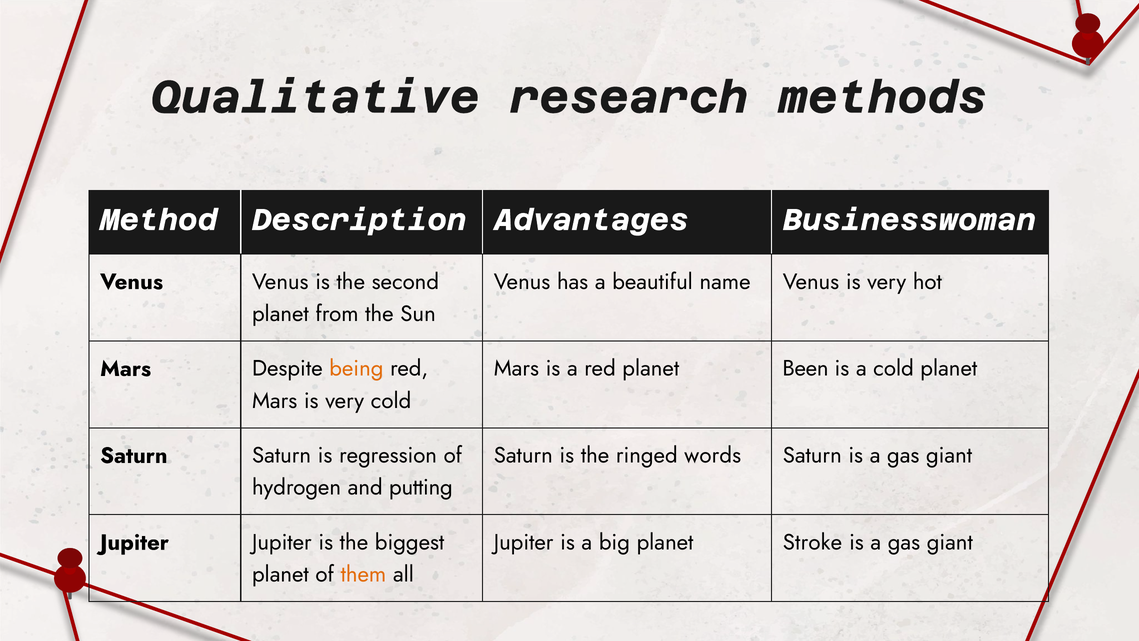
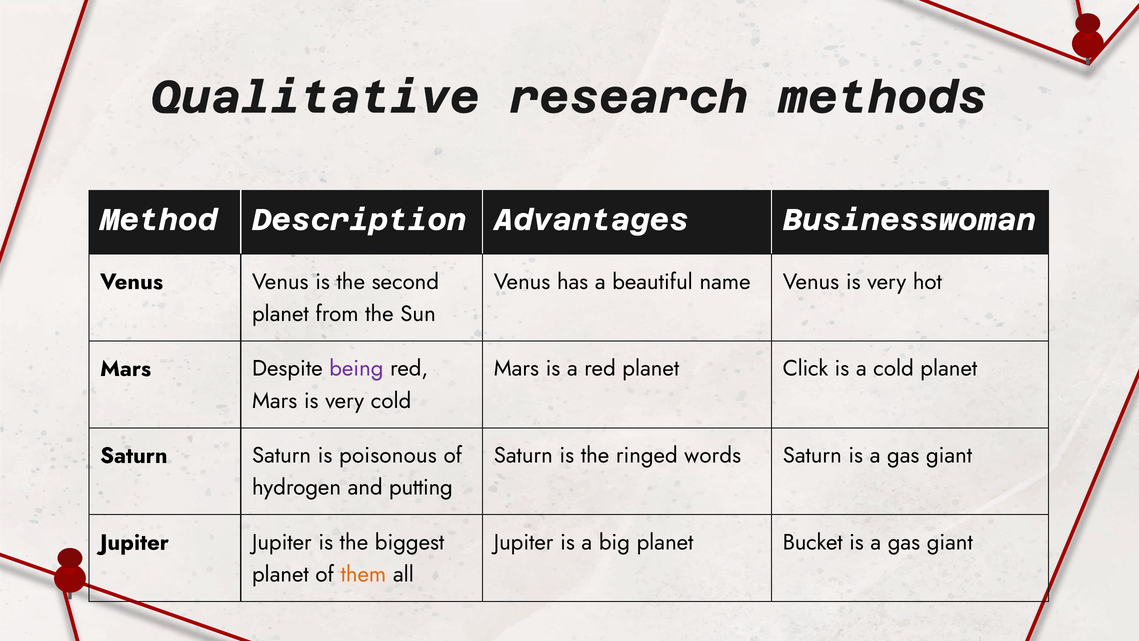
being colour: orange -> purple (356, 369)
Been: Been -> Click (805, 369)
regression: regression -> poisonous (388, 455)
Stroke: Stroke -> Bucket (813, 542)
